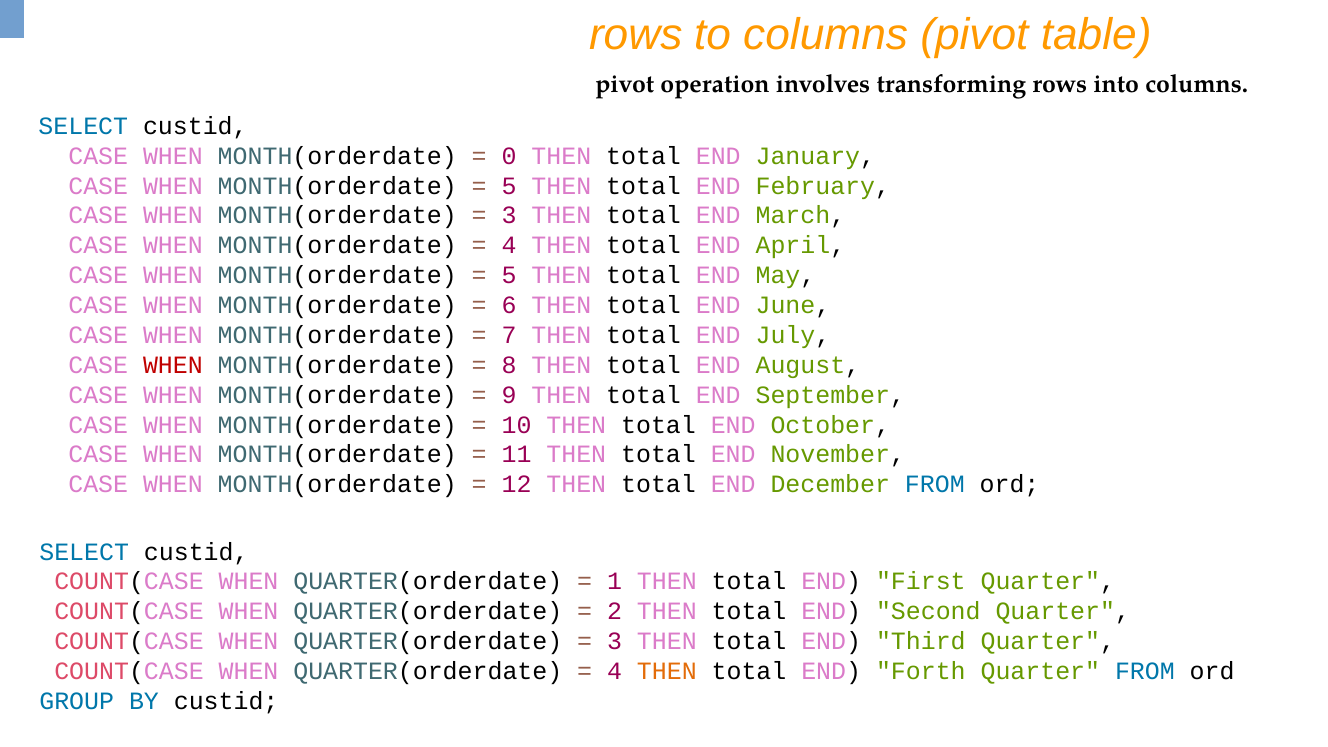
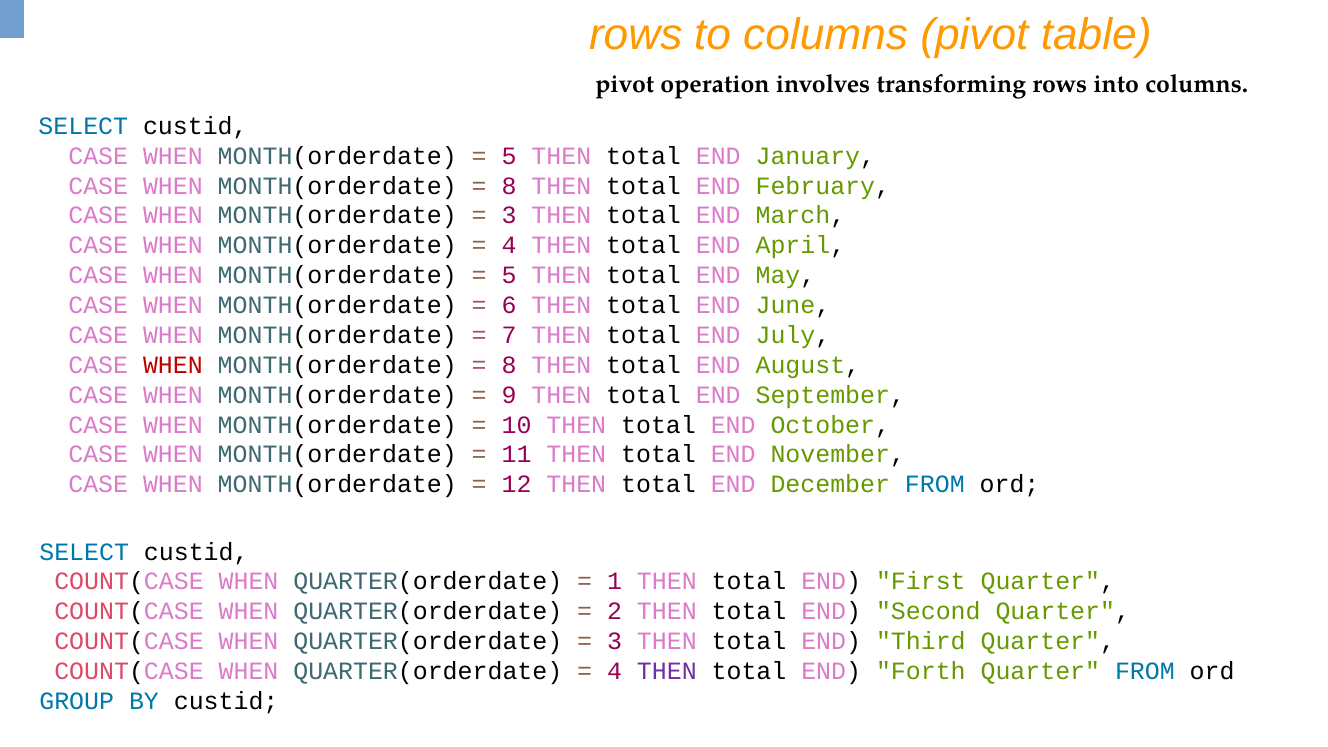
0: 0 -> 5 (509, 156)
5: 5 -> 8 (509, 186)
THEN colour: orange -> purple (667, 671)
